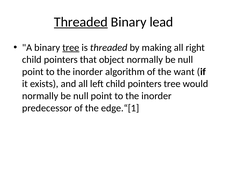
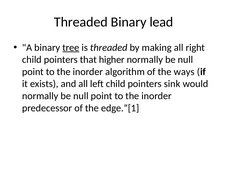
Threaded underline: present -> none (81, 22)
object: object -> higher (112, 60)
want: want -> ways (184, 72)
pointers tree: tree -> sink (172, 84)
